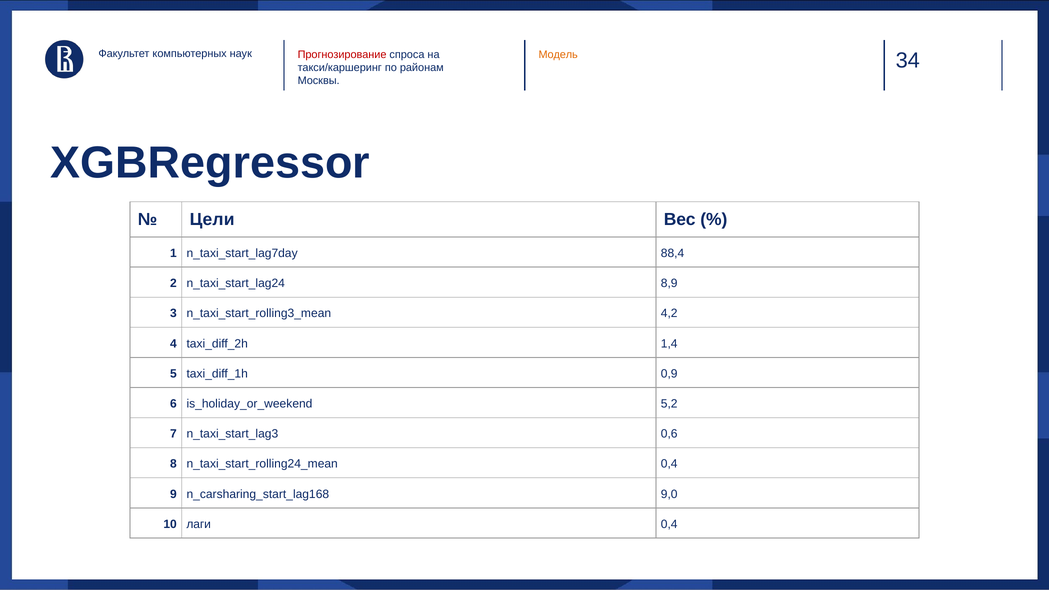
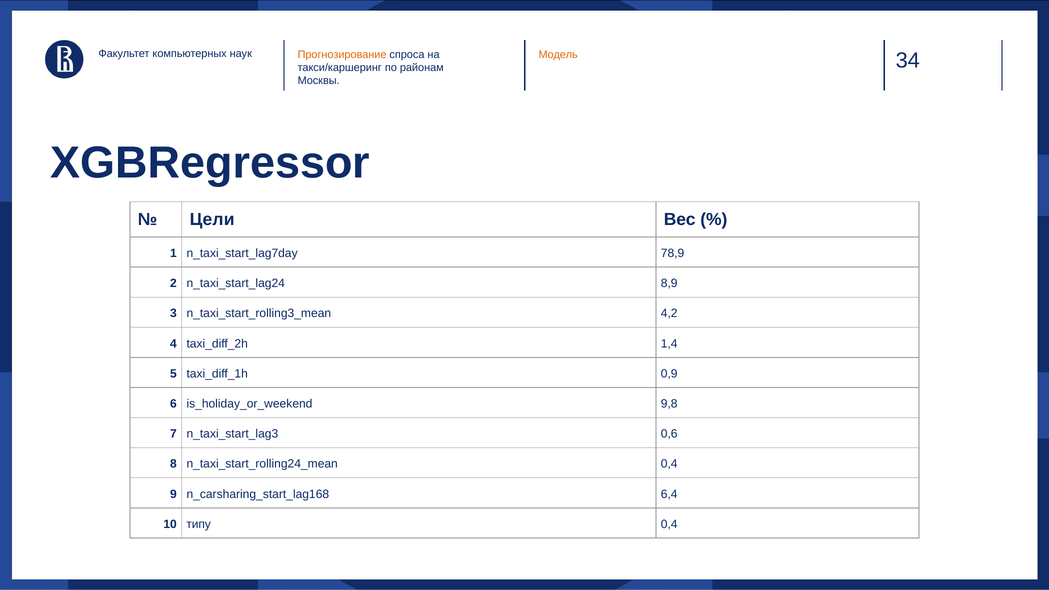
Прогнозирование colour: red -> orange (342, 55)
88,4: 88,4 -> 78,9 (673, 253)
5,2: 5,2 -> 9,8 (669, 404)
9,0: 9,0 -> 6,4 (669, 494)
лаги: лаги -> типу (199, 524)
